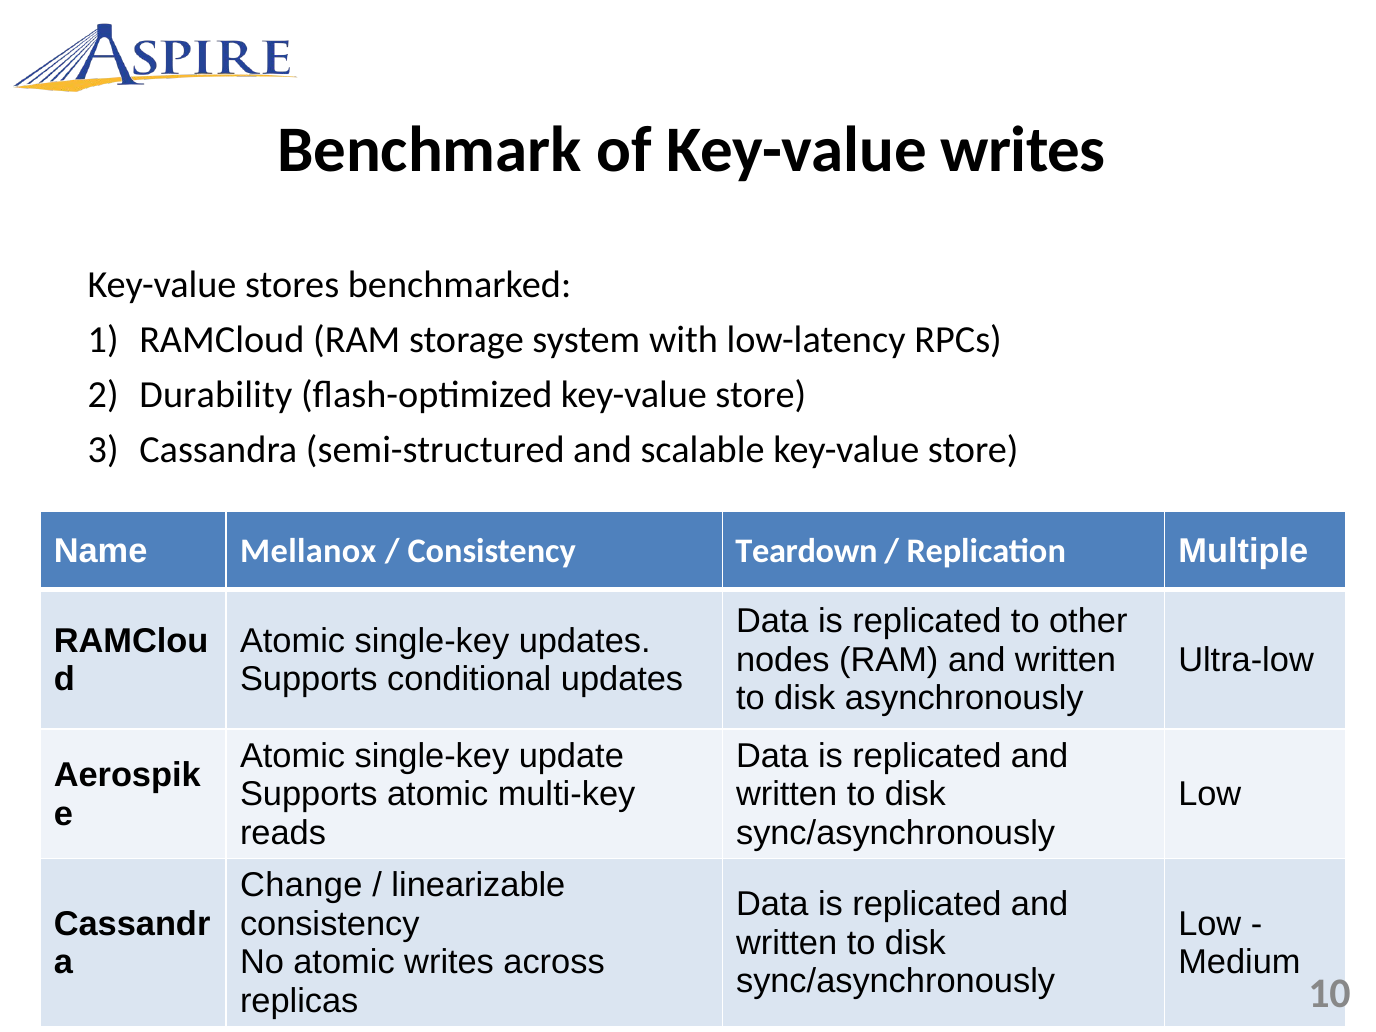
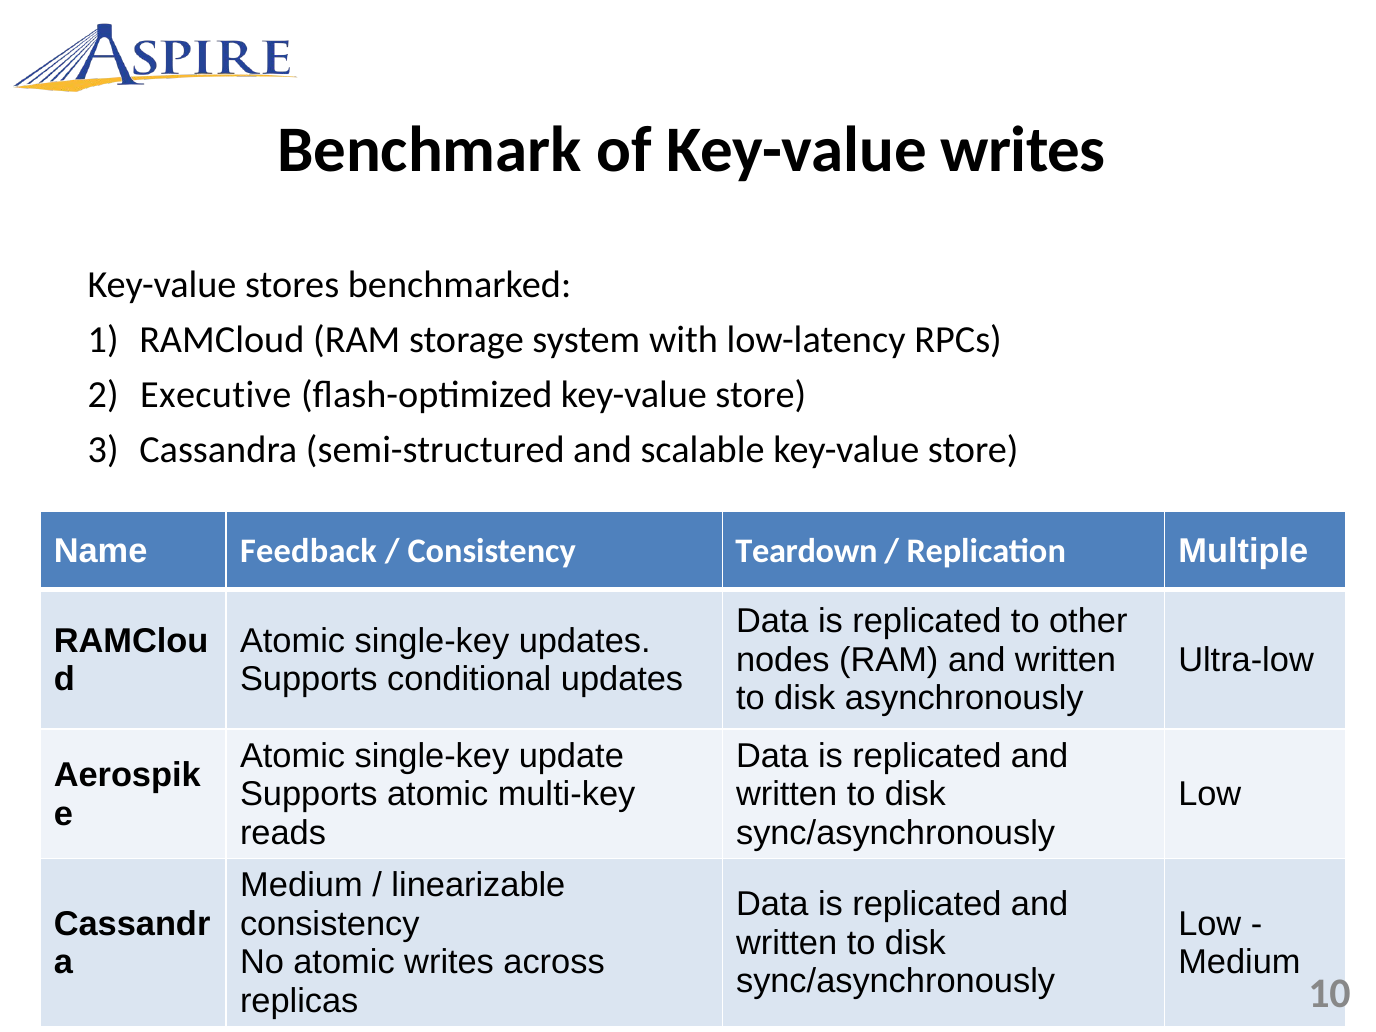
Durability: Durability -> Executive (216, 395)
Mellanox: Mellanox -> Feedback (308, 551)
Change: Change -> Medium (301, 885)
